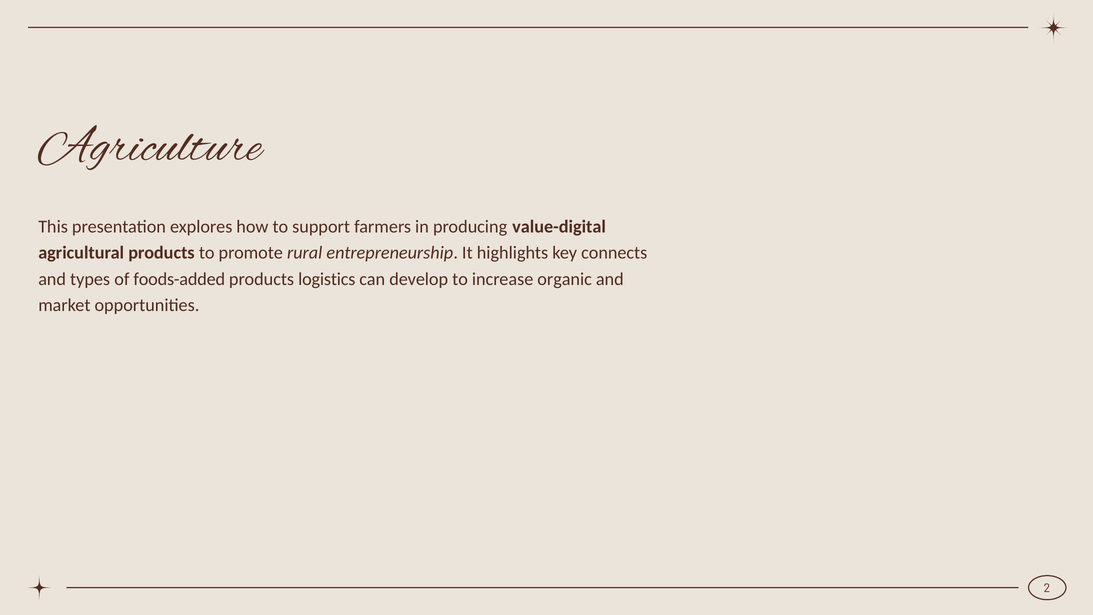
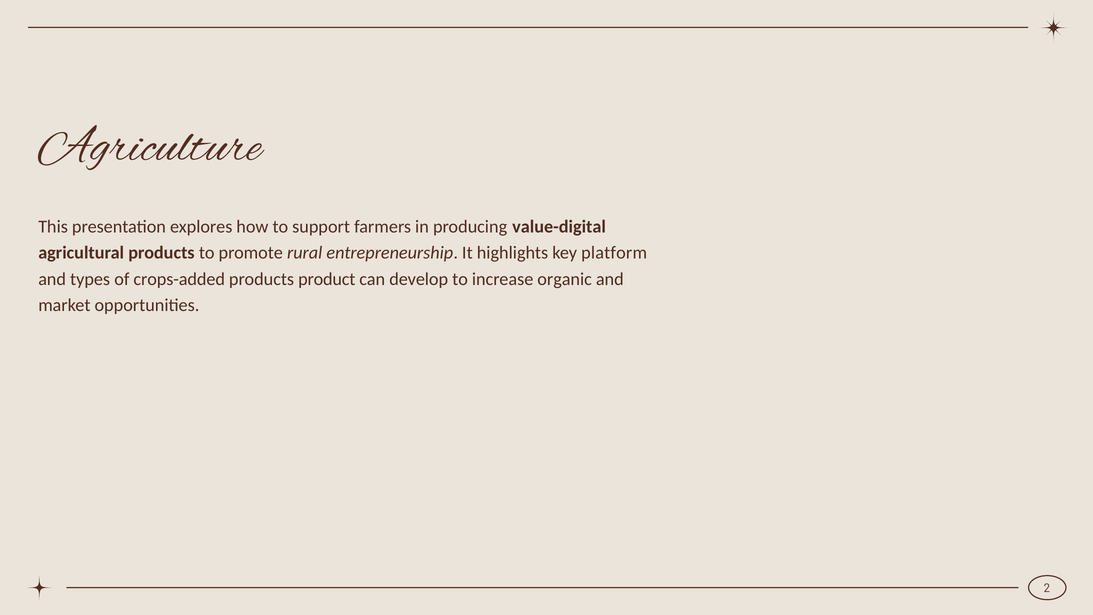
connects: connects -> platform (614, 253)
foods-added: foods-added -> crops-added (179, 279)
logistics: logistics -> product (327, 279)
